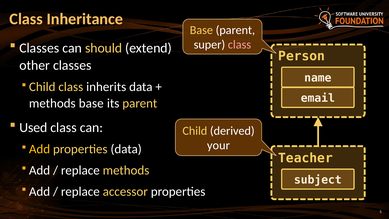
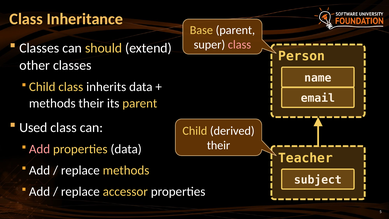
methods base: base -> their (91, 103)
your: your -> their (219, 145)
Add colour: yellow -> pink (40, 149)
